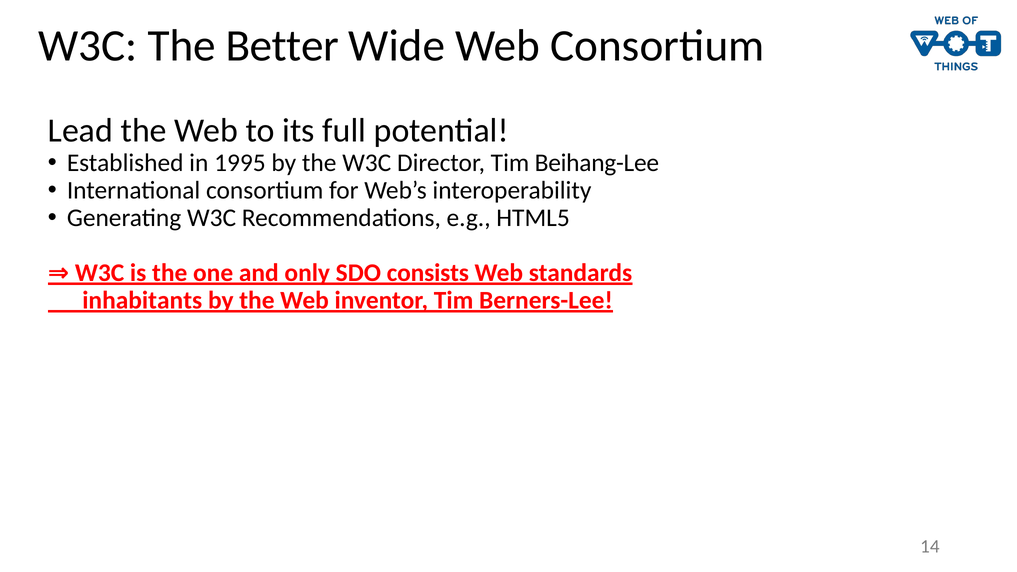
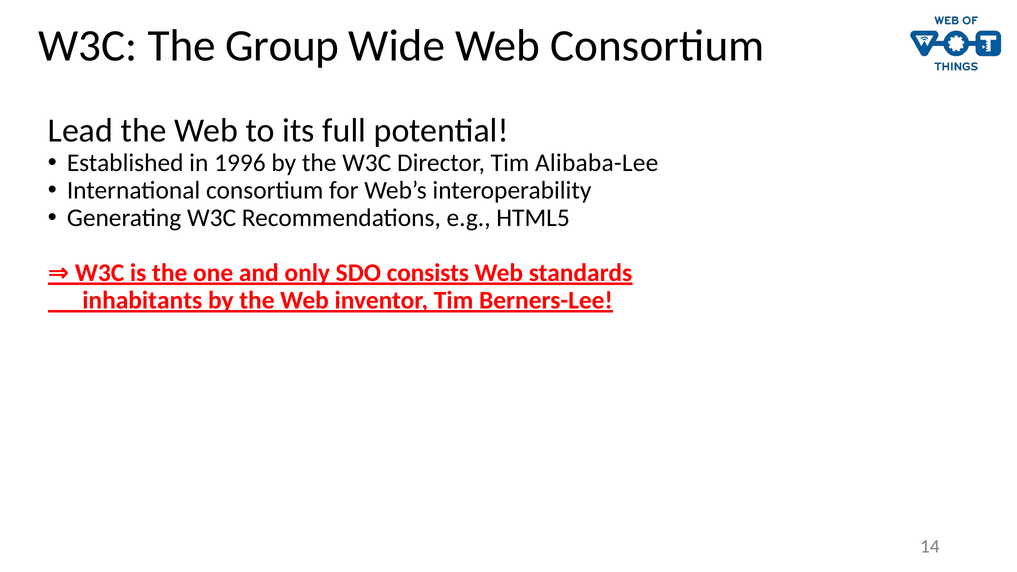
Better: Better -> Group (282, 46)
1995: 1995 -> 1996 (240, 163)
Beihang-Lee: Beihang-Lee -> Alibaba-Lee (597, 163)
